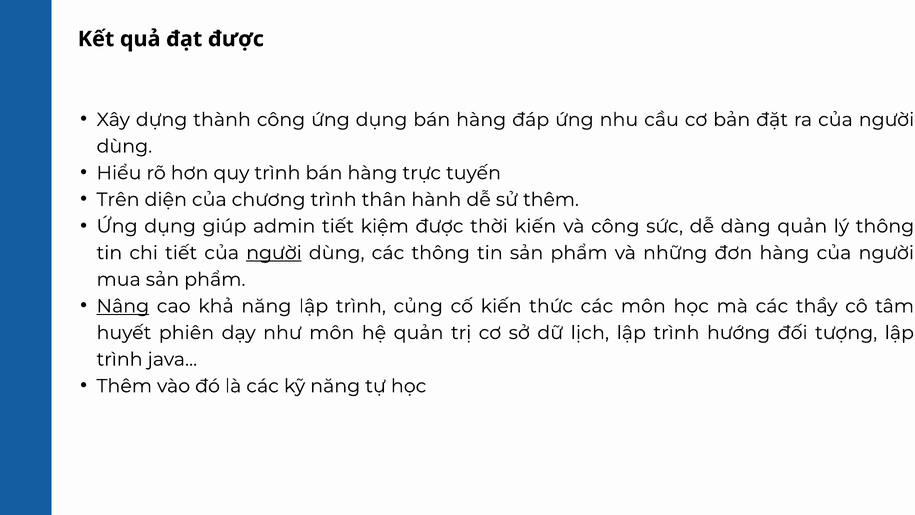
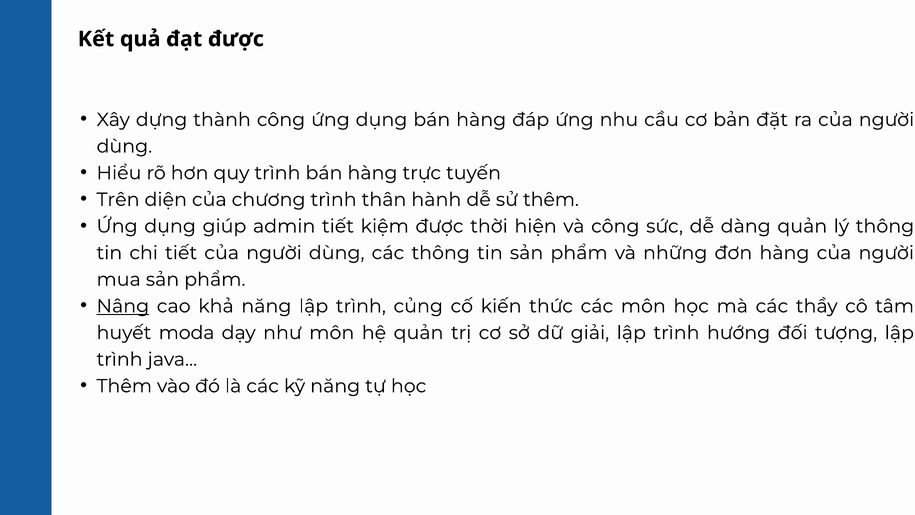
thời kiến: kiến -> hiện (536, 226)
người underline: present -> none (274, 253)
phiên: phiên -> moda (187, 333)
lịch: lịch -> giải (590, 333)
